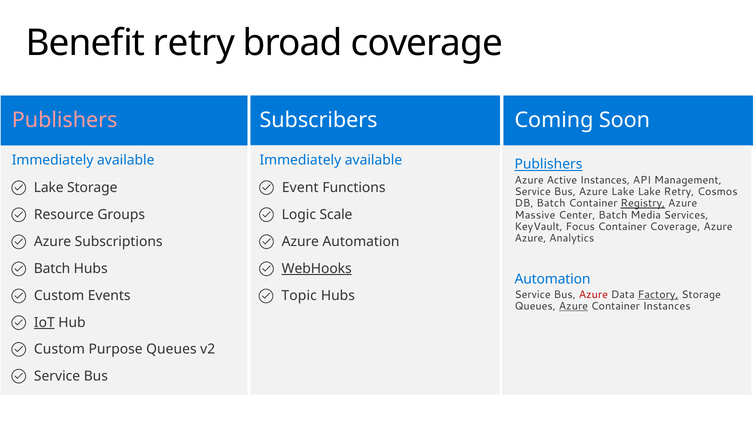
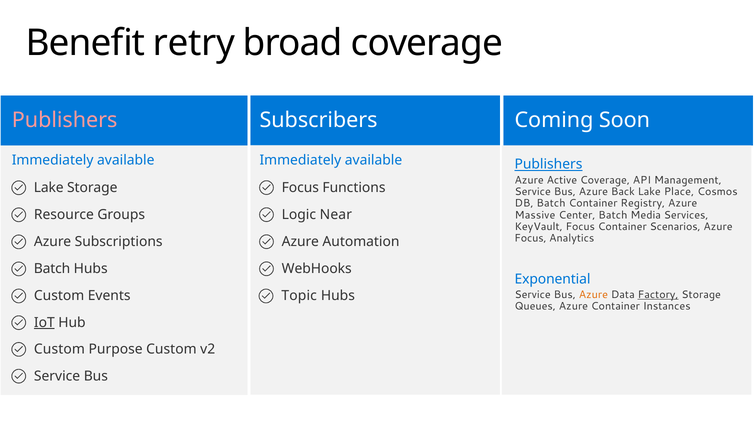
Active Instances: Instances -> Coverage (605, 180)
Event: Event -> Focus (300, 187)
Azure Lake: Lake -> Back (623, 192)
Lake Retry: Retry -> Place (679, 192)
Registry underline: present -> none (643, 203)
Scale: Scale -> Near (336, 215)
Container Coverage: Coverage -> Scenarios (675, 227)
Azure: Azure -> Focus (530, 238)
WebHooks underline: present -> none (317, 269)
Automation: Automation -> Exponential (553, 279)
Azure colour: red -> orange (593, 295)
Azure underline: present -> none (573, 306)
Purpose Queues: Queues -> Custom (171, 349)
